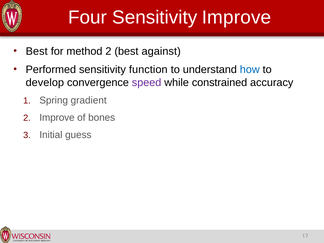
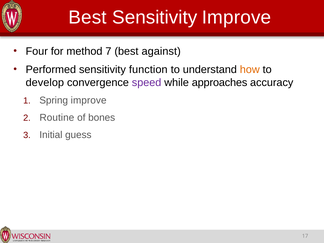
Four: Four -> Best (88, 17)
Best: Best -> Four (37, 51)
method 2: 2 -> 7 (108, 51)
how colour: blue -> orange (250, 70)
constrained: constrained -> approaches (220, 83)
Spring gradient: gradient -> improve (89, 100)
Improve: Improve -> Routine (57, 118)
